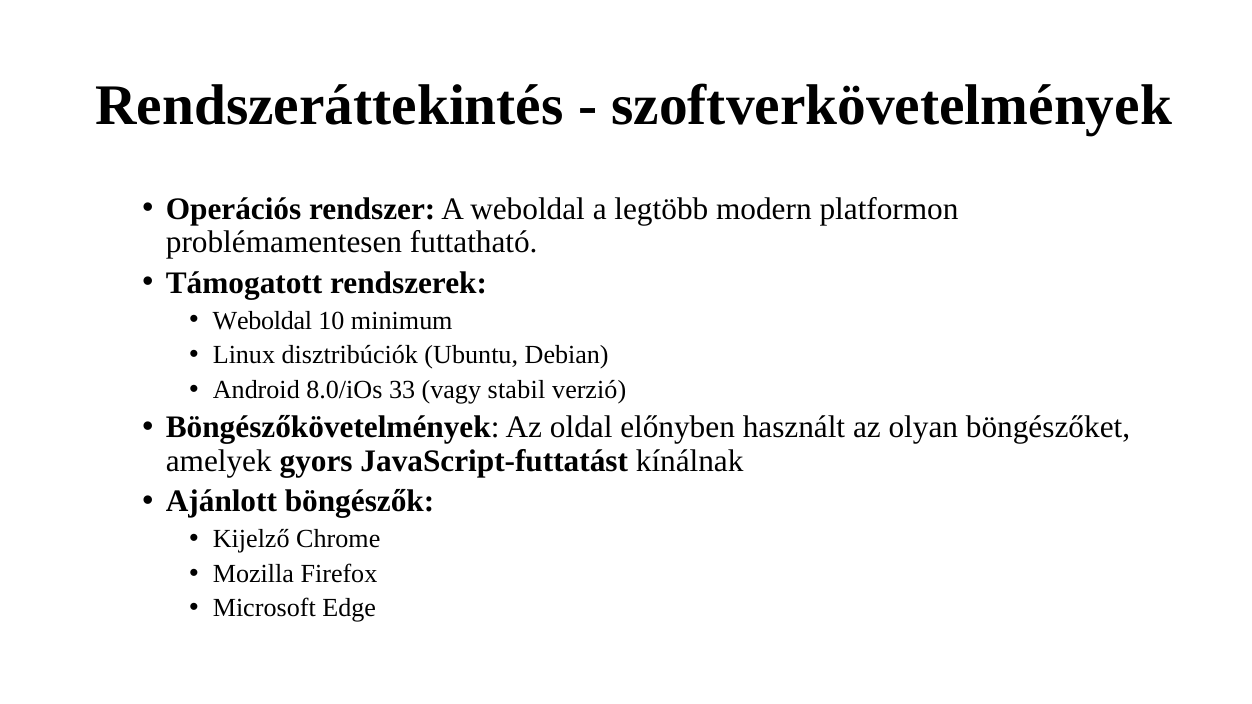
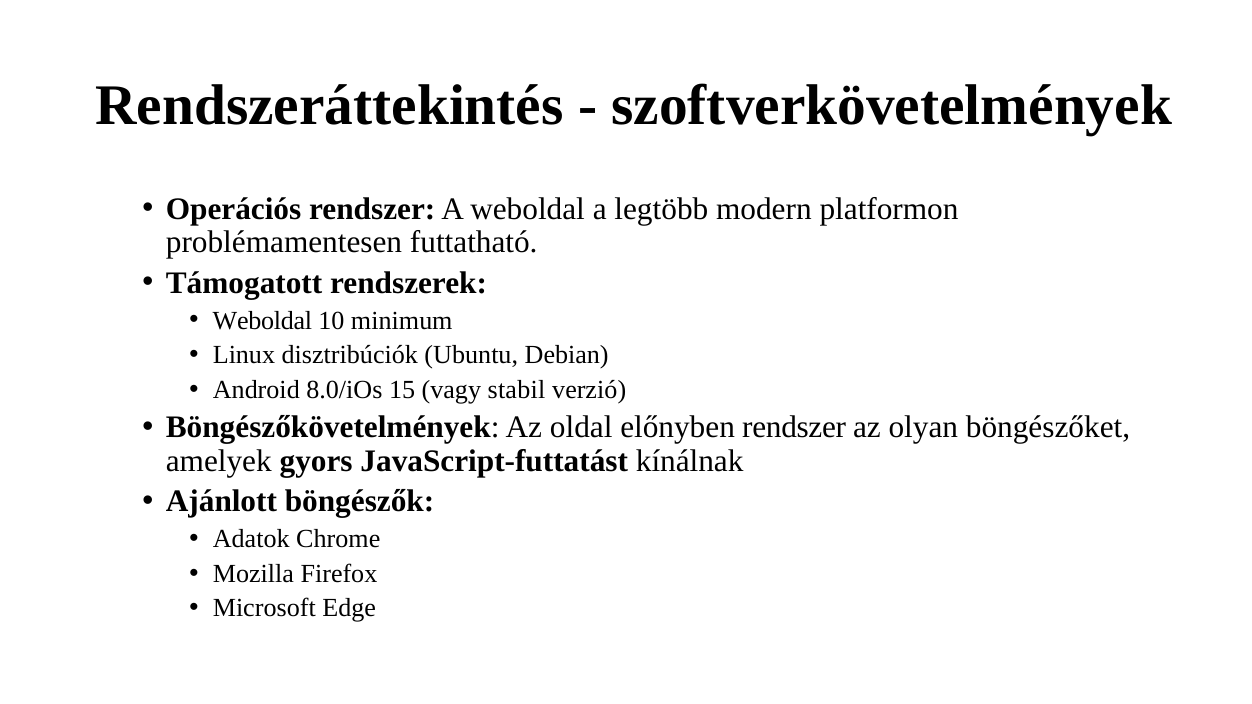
33: 33 -> 15 (402, 390)
előnyben használt: használt -> rendszer (794, 427)
Kijelző: Kijelző -> Adatok (251, 539)
